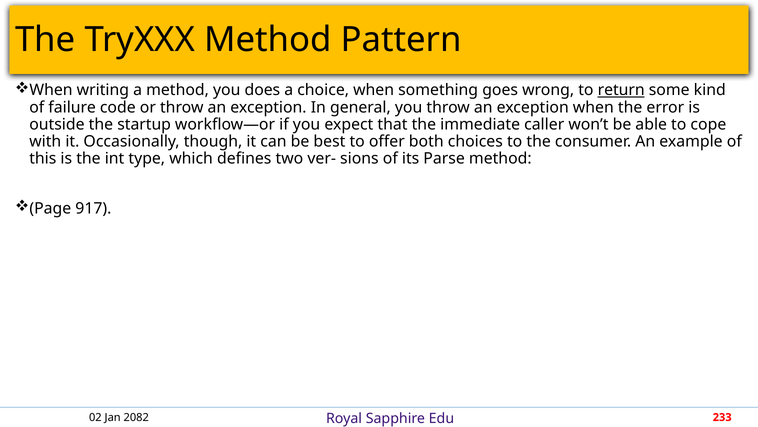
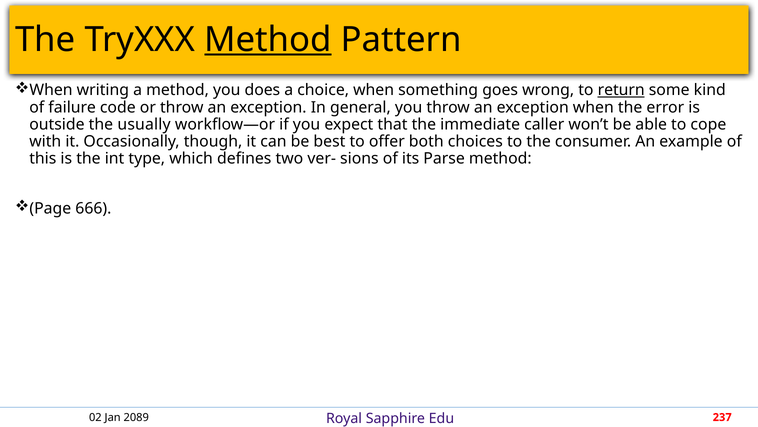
Method underline: none -> present (268, 39)
startup: startup -> usually (144, 124)
917: 917 -> 666 (93, 208)
2082: 2082 -> 2089 (136, 417)
233: 233 -> 237 (722, 417)
